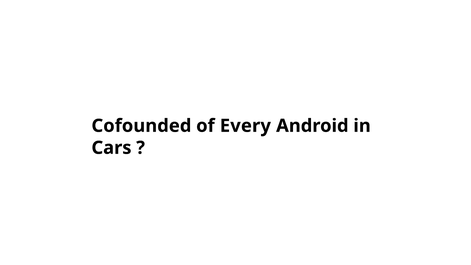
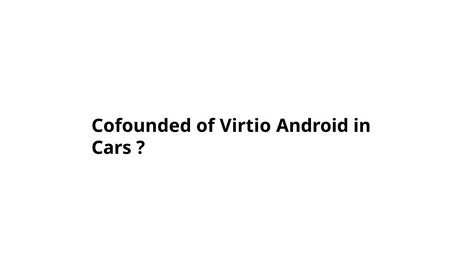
Every: Every -> Virtio (245, 126)
